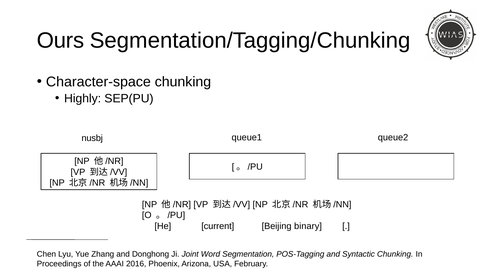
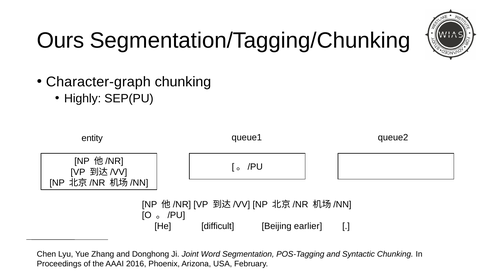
Character-space: Character-space -> Character-graph (98, 82)
nusbj: nusbj -> entity (92, 138)
current: current -> difficult (218, 226)
binary: binary -> earlier (308, 226)
